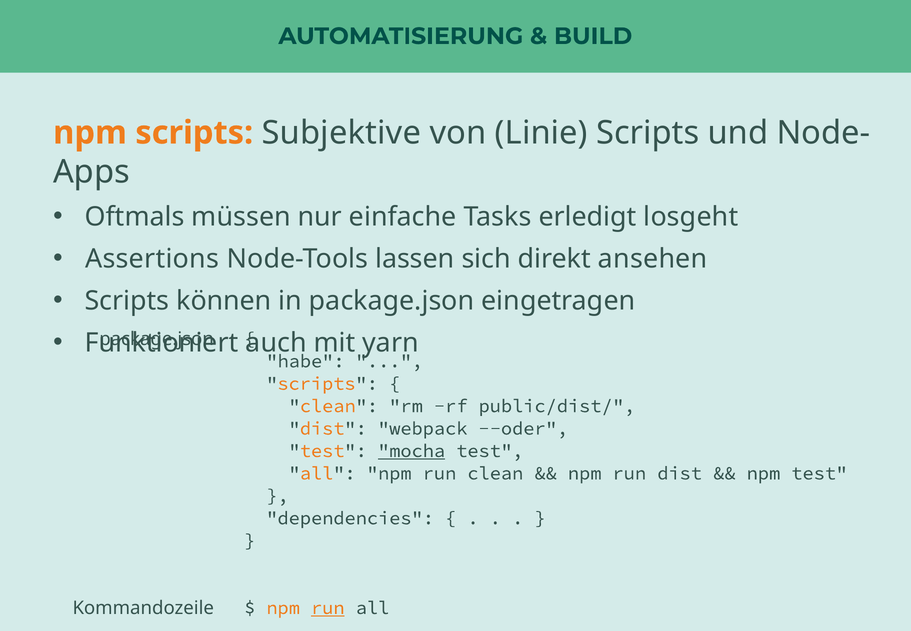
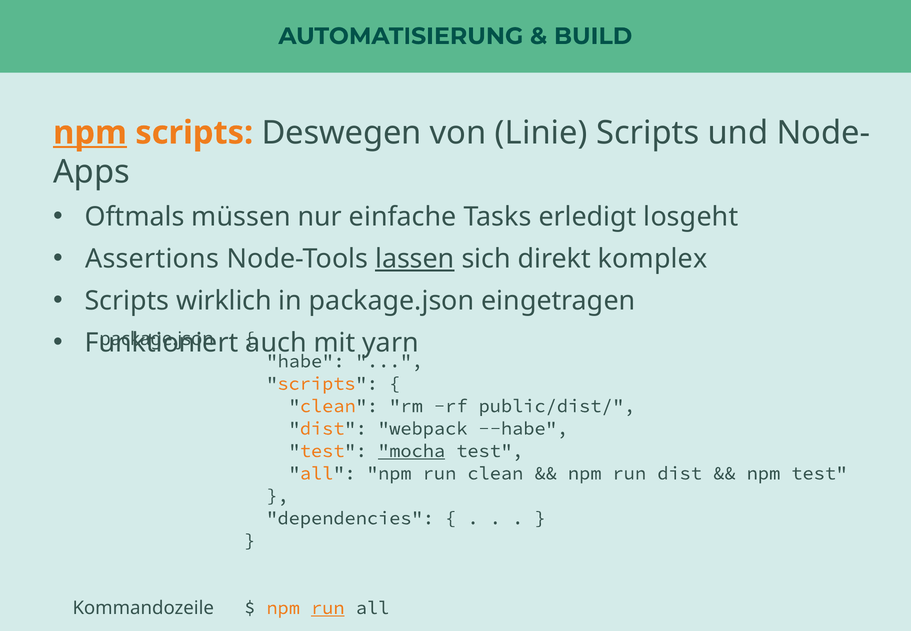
npm underline: none -> present (90, 133)
Subjektive: Subjektive -> Deswegen (342, 133)
lassen underline: none -> present (415, 259)
ansehen: ansehen -> komplex (653, 259)
können: können -> wirklich (224, 301)
--oder: --oder -> --habe (523, 428)
